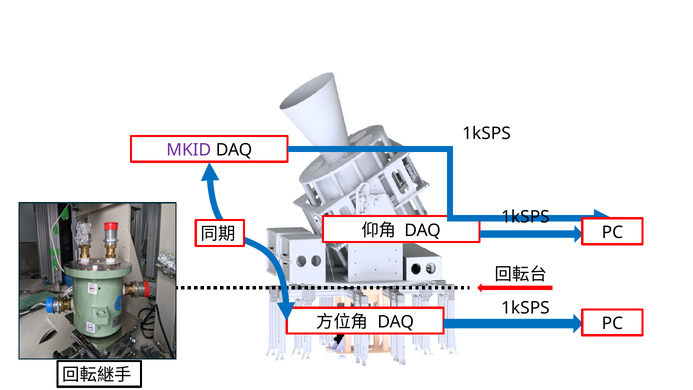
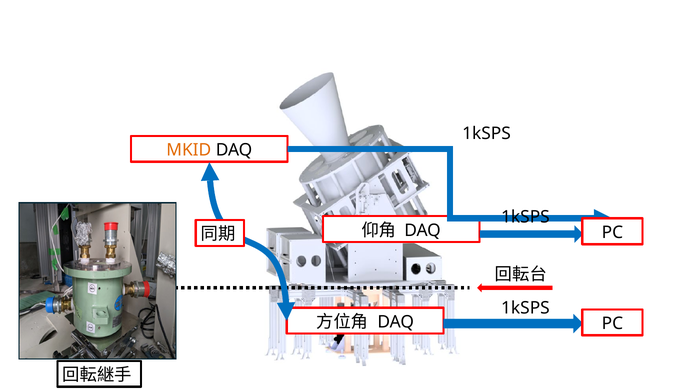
MKID colour: purple -> orange (189, 150)
